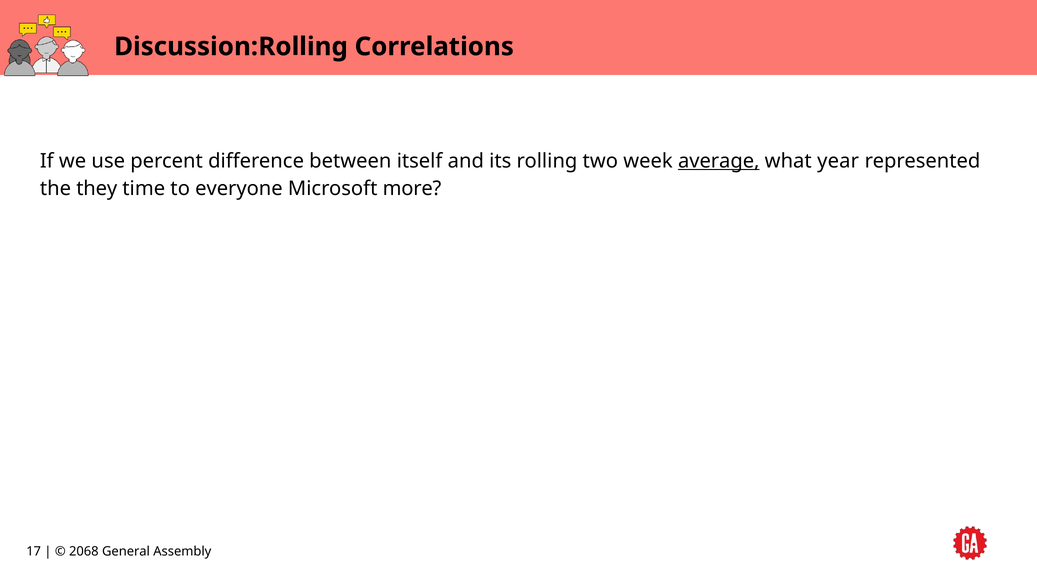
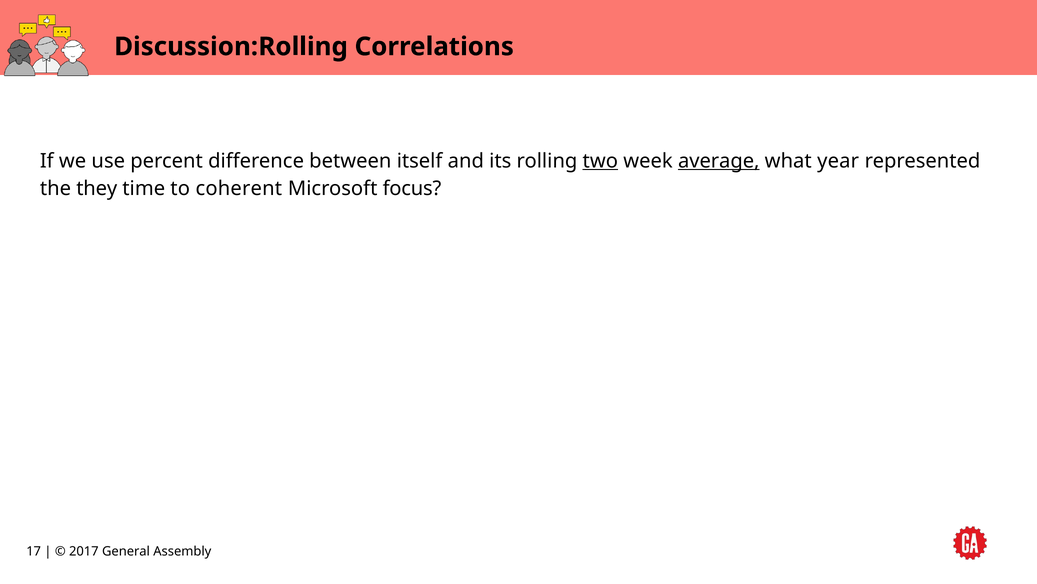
two underline: none -> present (600, 161)
everyone: everyone -> coherent (239, 189)
more: more -> focus (412, 189)
2068: 2068 -> 2017 (84, 551)
